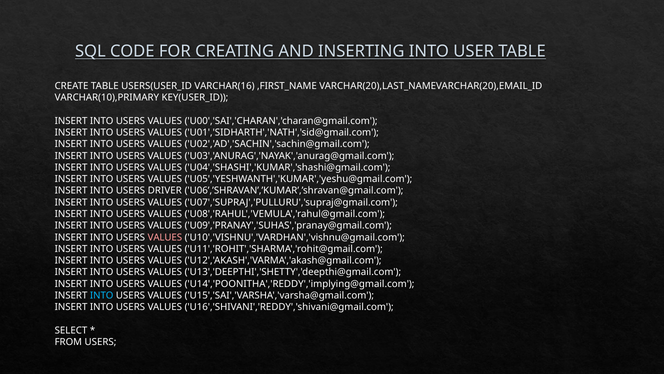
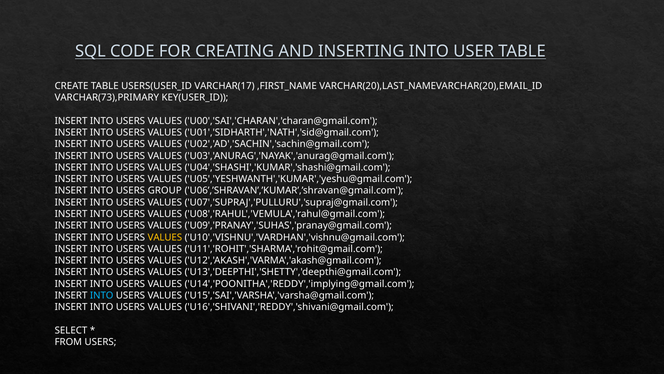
VARCHAR(16: VARCHAR(16 -> VARCHAR(17 (224, 86)
VARCHAR(10),PRIMARY: VARCHAR(10),PRIMARY -> VARCHAR(73),PRIMARY (107, 97)
DRIVER: DRIVER -> GROUP (165, 190)
VALUES colour: pink -> yellow (165, 237)
